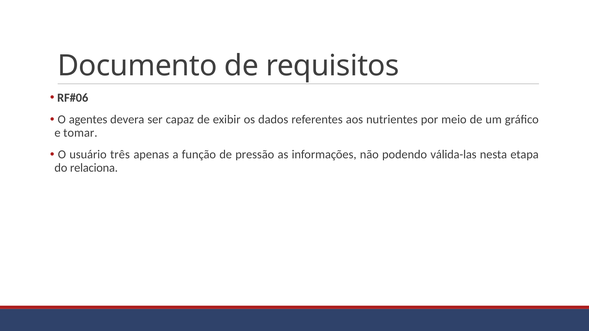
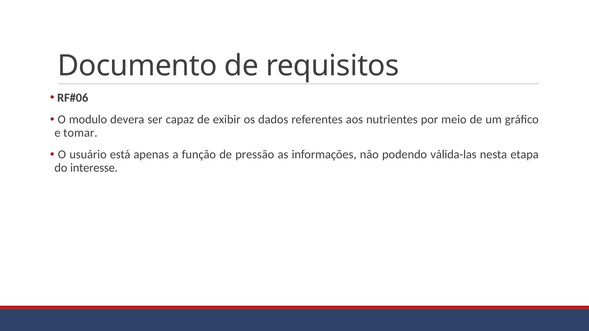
agentes: agentes -> modulo (88, 120)
três: três -> está (120, 155)
relaciona: relaciona -> interesse (94, 168)
